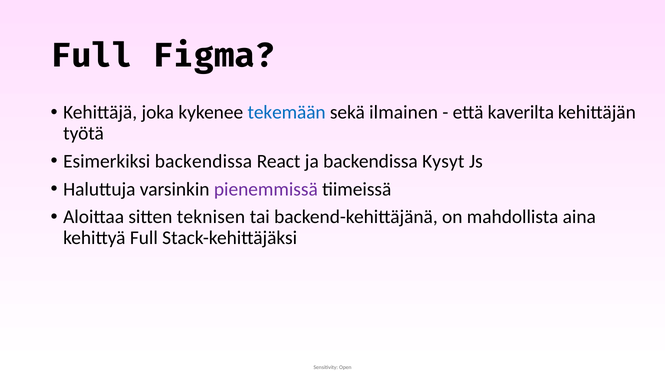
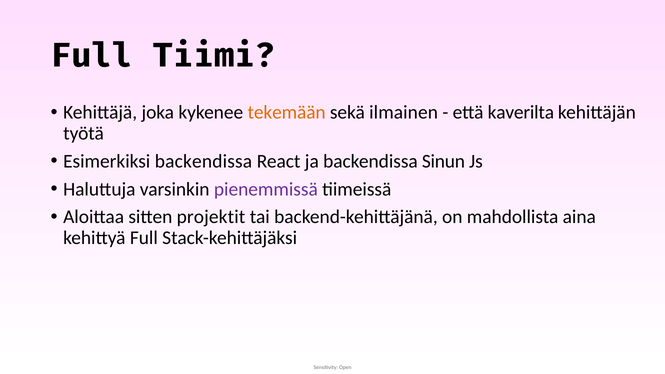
Figma: Figma -> Tiimi (214, 56)
tekemään colour: blue -> orange (287, 112)
Kysyt: Kysyt -> Sinun (443, 161)
teknisen: teknisen -> projektit (211, 217)
